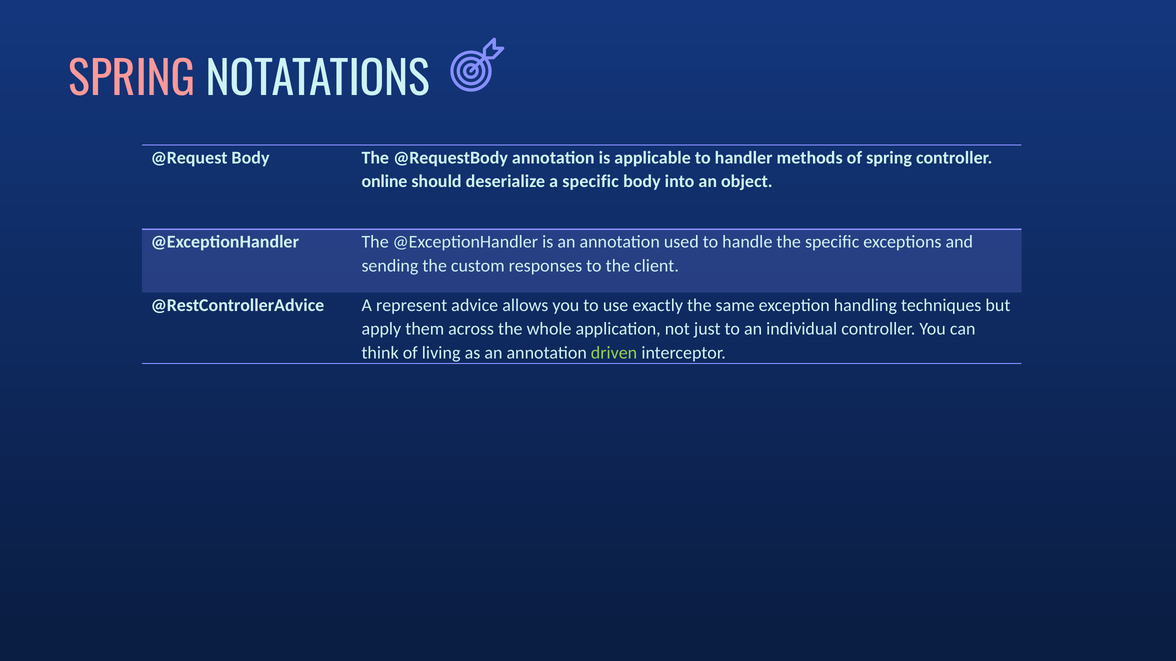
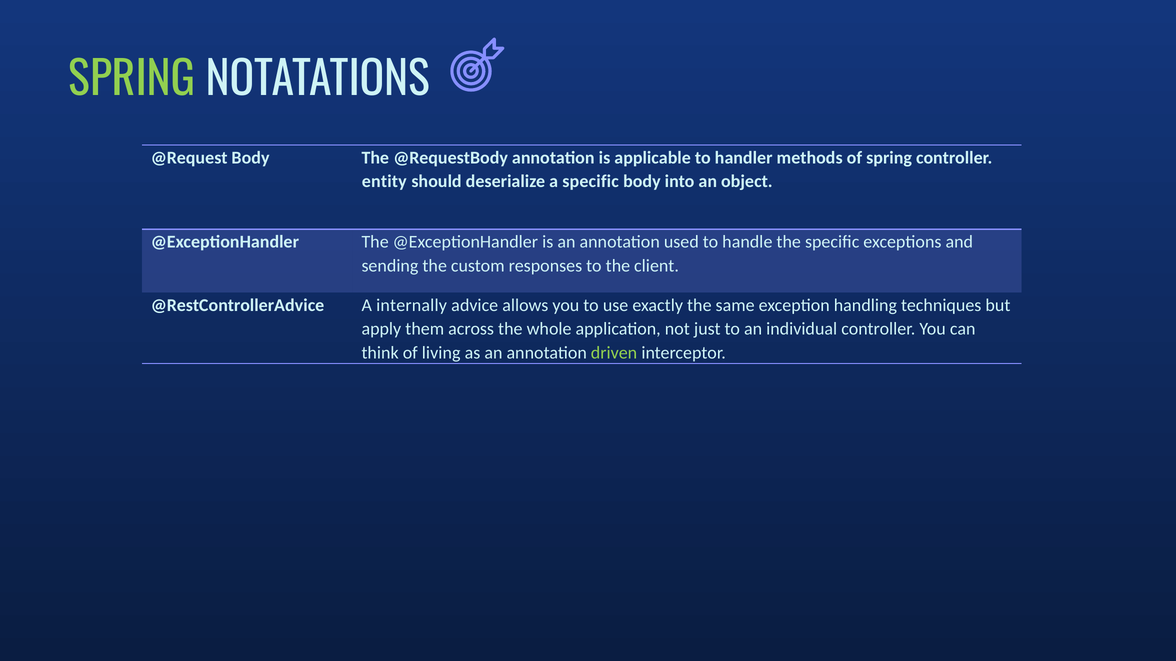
SPRING colour: pink -> light green (132, 80)
online: online -> entity (384, 182)
represent: represent -> internally (412, 306)
